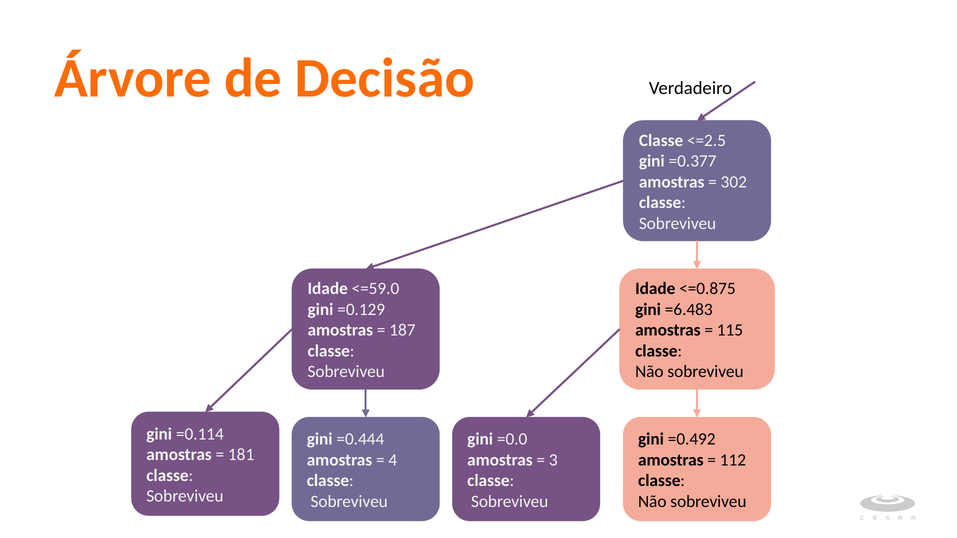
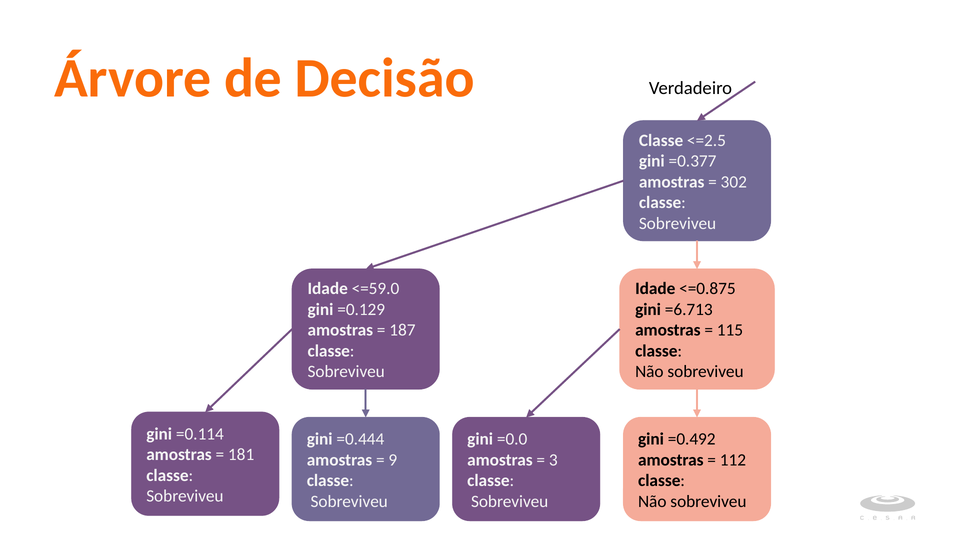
=6.483: =6.483 -> =6.713 (689, 310)
4: 4 -> 9 (393, 460)
